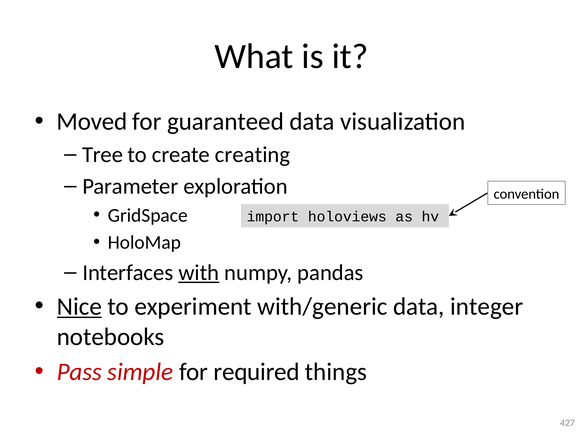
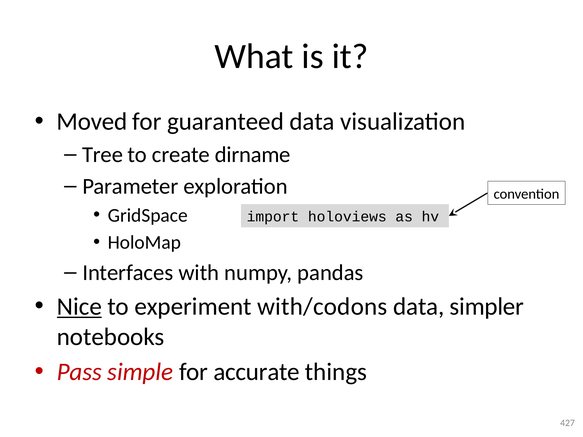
creating: creating -> dirname (253, 155)
with underline: present -> none (199, 273)
with/generic: with/generic -> with/codons (322, 307)
integer: integer -> simpler (487, 307)
required: required -> accurate (257, 372)
